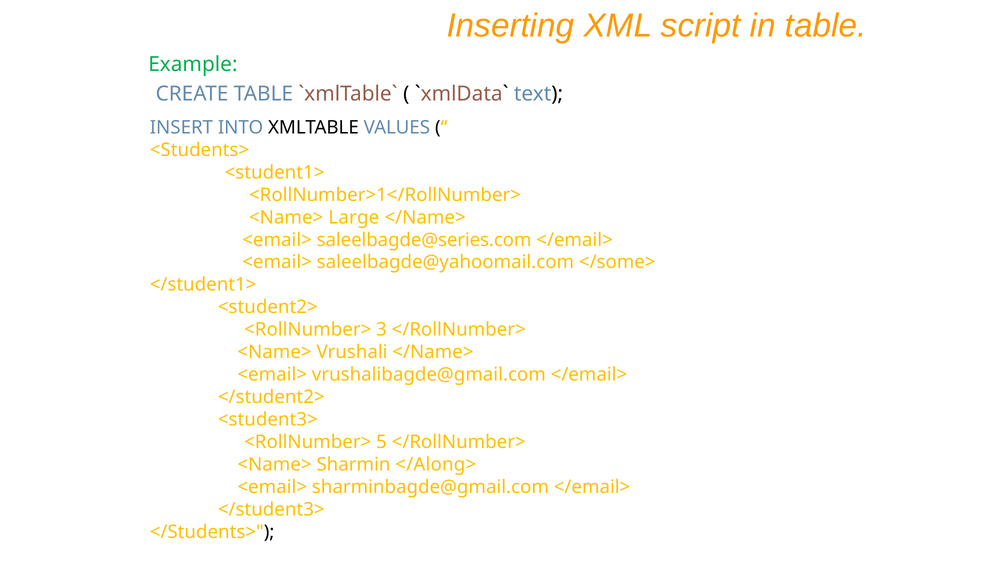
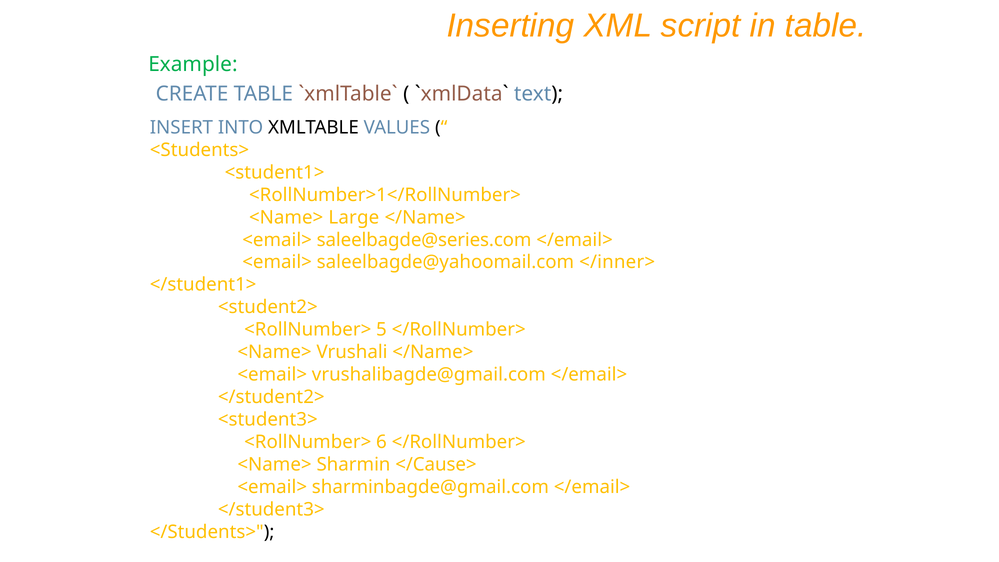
</some>: </some> -> </inner> (617, 262)
3: 3 -> 5 (381, 330)
5: 5 -> 6 (381, 442)
</Along>: </Along> -> </Cause> (436, 465)
